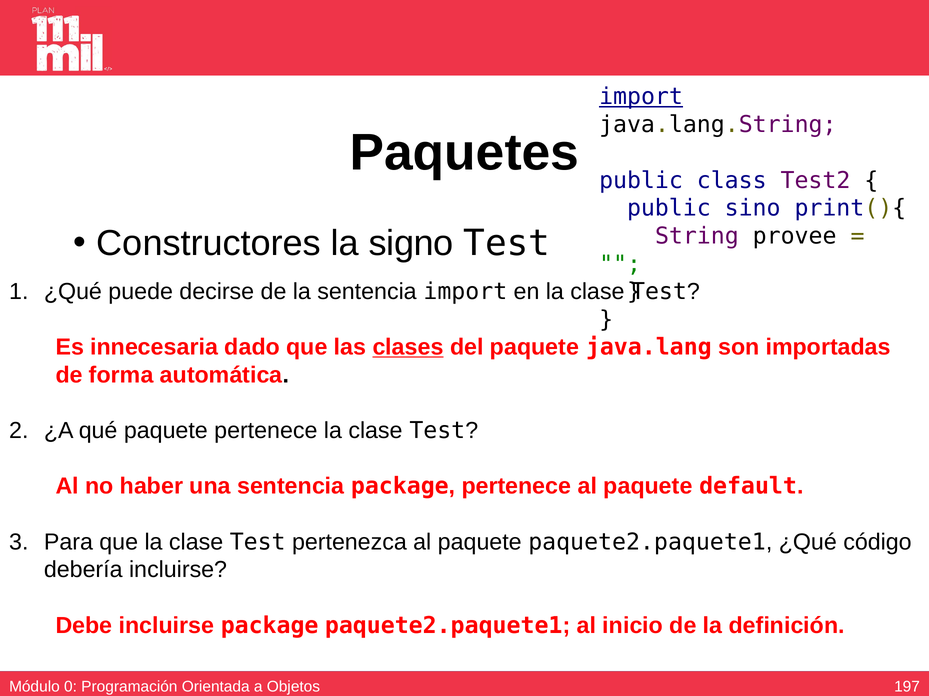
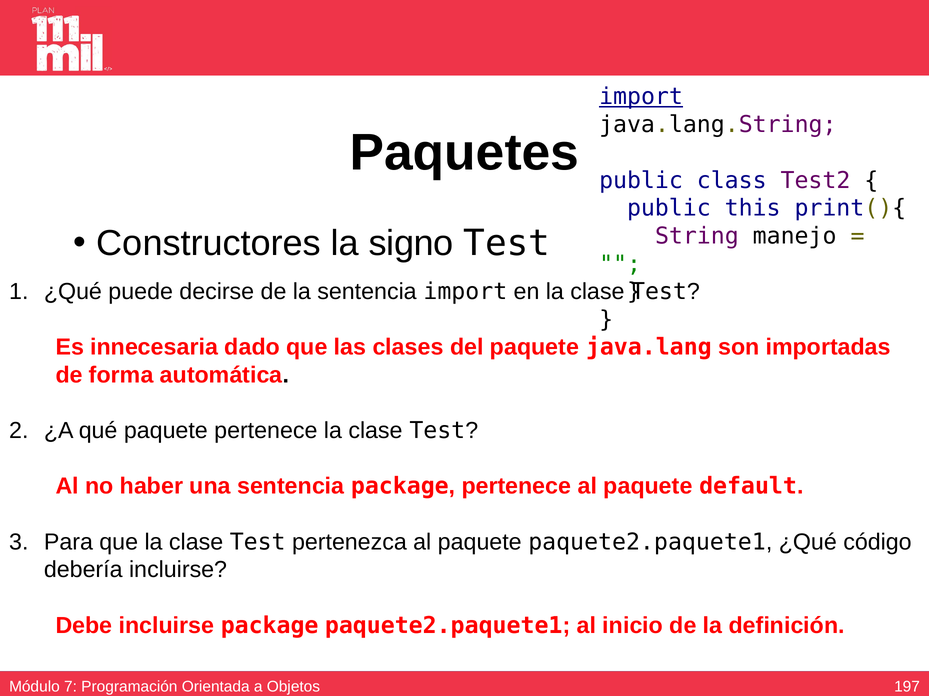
sino: sino -> this (753, 208)
provee: provee -> manejo (795, 236)
clases underline: present -> none (408, 347)
0: 0 -> 7 (70, 688)
